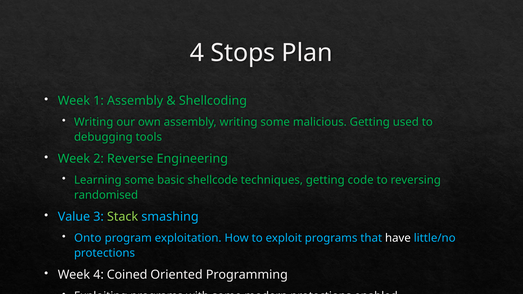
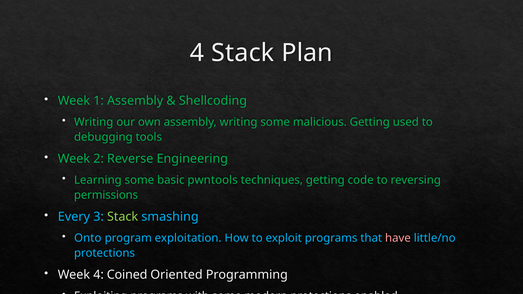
4 Stops: Stops -> Stack (243, 53)
shellcode: shellcode -> pwntools (213, 180)
randomised: randomised -> permissions (106, 195)
Value: Value -> Every (74, 217)
have colour: white -> pink (398, 238)
